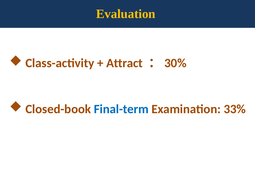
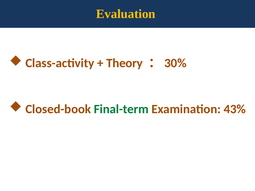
Attract: Attract -> Theory (124, 63)
Final-term colour: blue -> green (121, 109)
33%: 33% -> 43% (235, 109)
